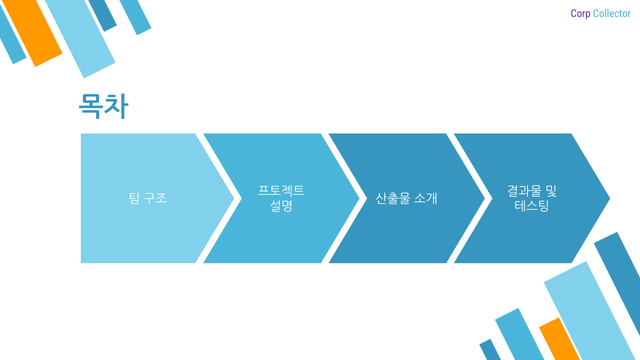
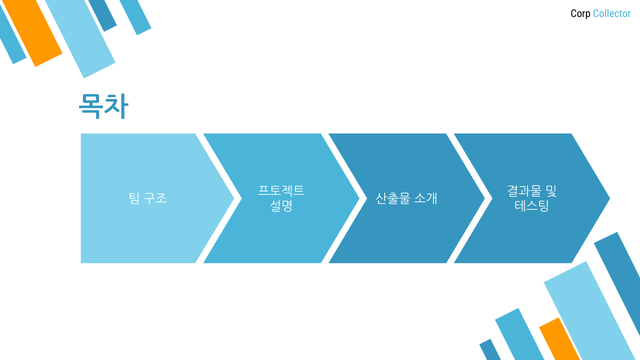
Corp colour: purple -> black (581, 14)
